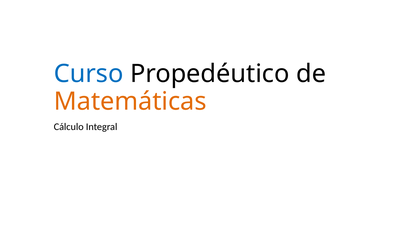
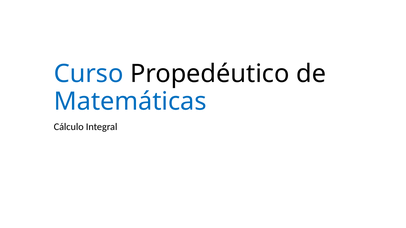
Matemáticas colour: orange -> blue (130, 101)
